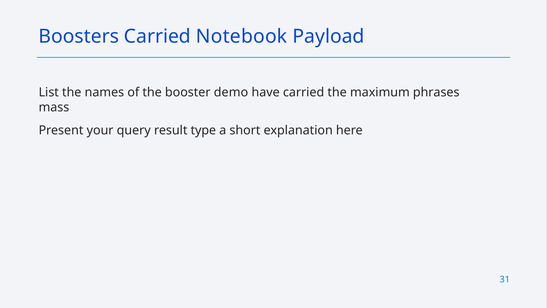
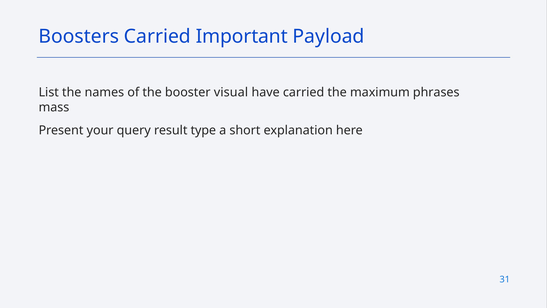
Notebook: Notebook -> Important (242, 37)
demo: demo -> visual (231, 92)
